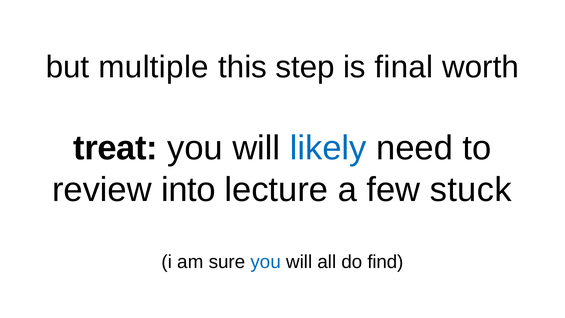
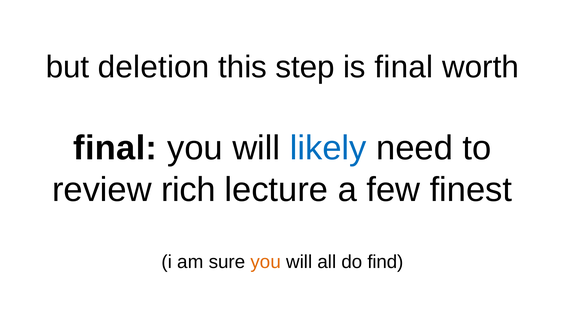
multiple: multiple -> deletion (154, 67)
treat: treat -> final (115, 148)
into: into -> rich (188, 190)
stuck: stuck -> finest (471, 190)
you colour: blue -> orange (266, 262)
